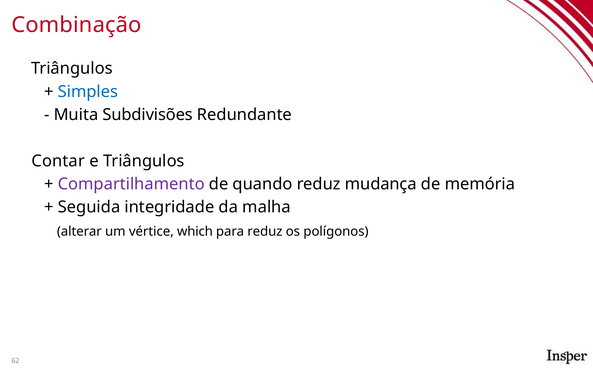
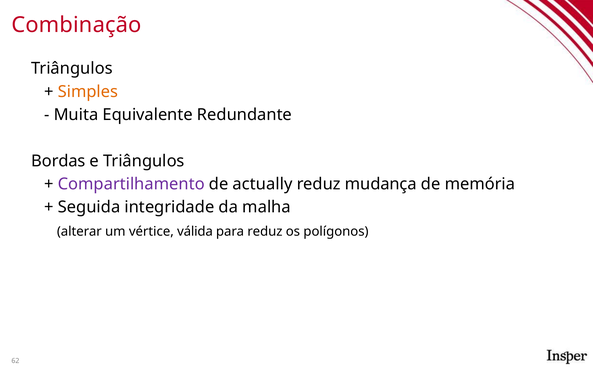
Simples colour: blue -> orange (88, 92)
Subdivisões: Subdivisões -> Equivalente (148, 115)
Contar: Contar -> Bordas (58, 161)
quando: quando -> actually (263, 184)
which: which -> válida (195, 231)
